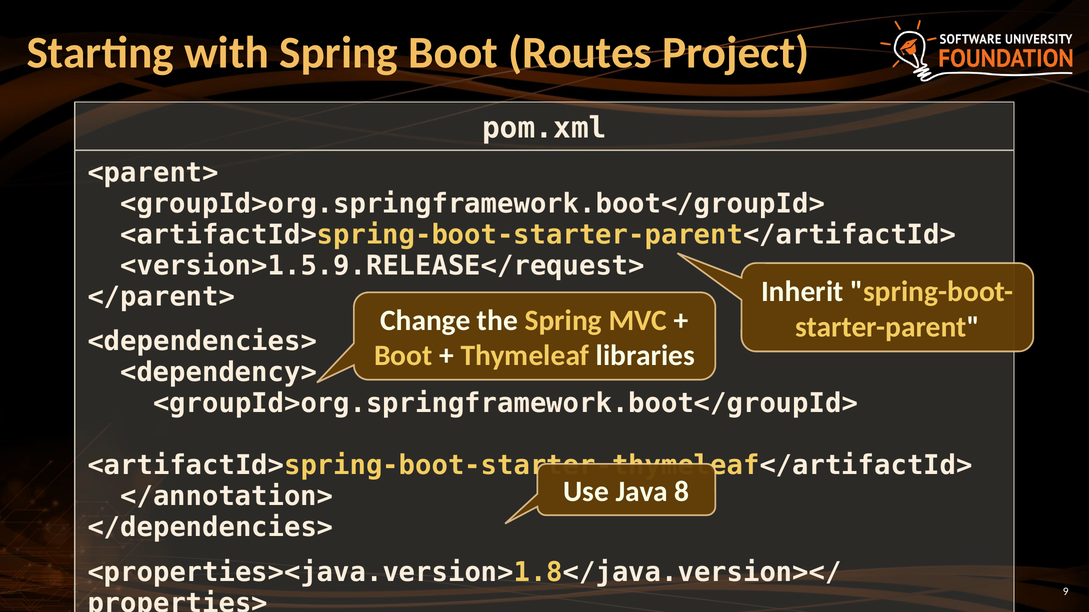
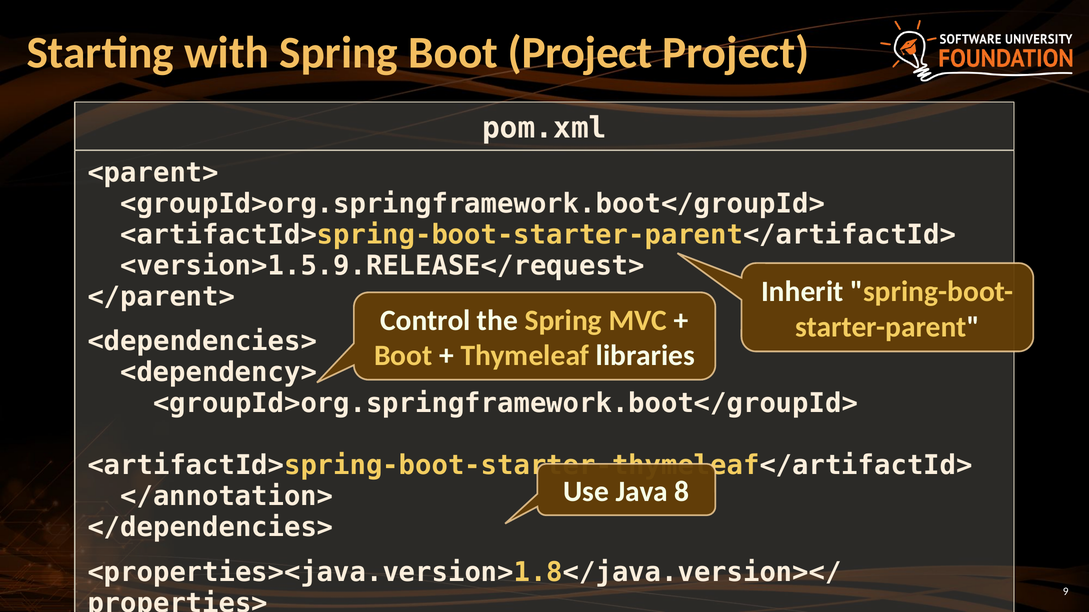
Boot Routes: Routes -> Project (580, 53)
Change: Change -> Control (425, 321)
